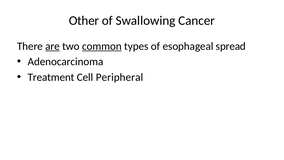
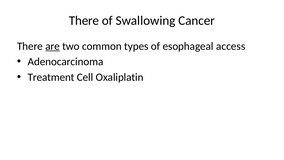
Other: Other -> There (84, 21)
common underline: present -> none (102, 46)
spread: spread -> access (231, 46)
Peripheral: Peripheral -> Oxaliplatin (120, 77)
